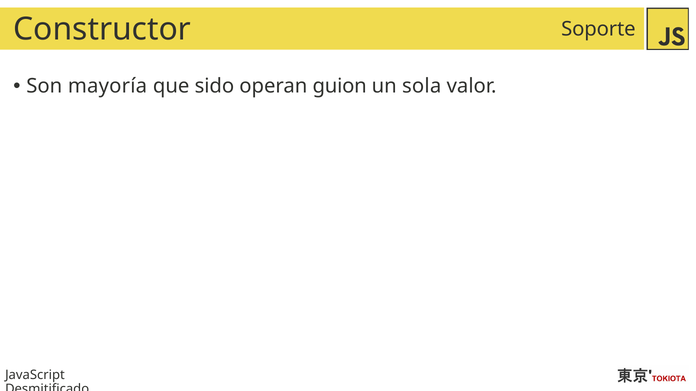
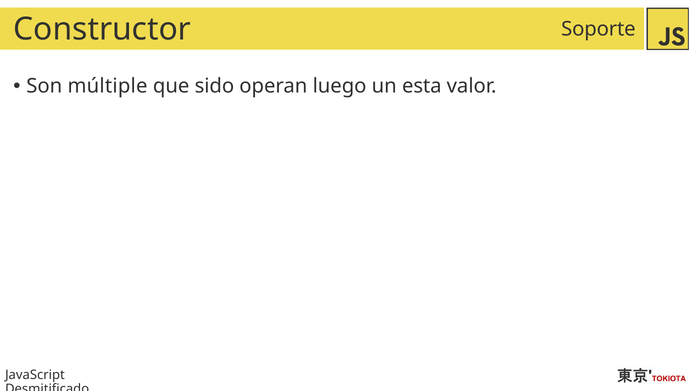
mayoría: mayoría -> múltiple (108, 86)
guion: guion -> luego (340, 86)
sola: sola -> esta (422, 86)
